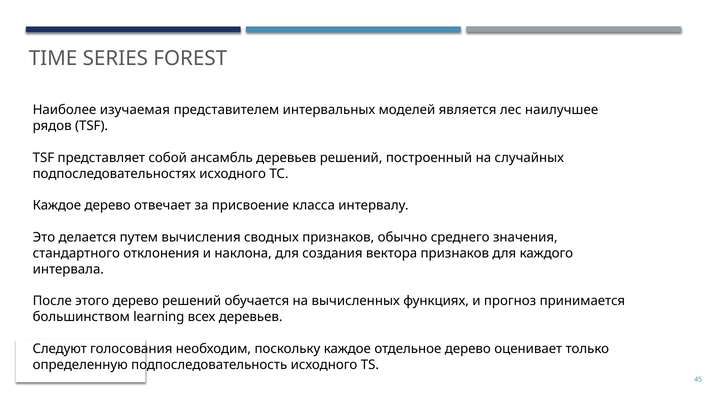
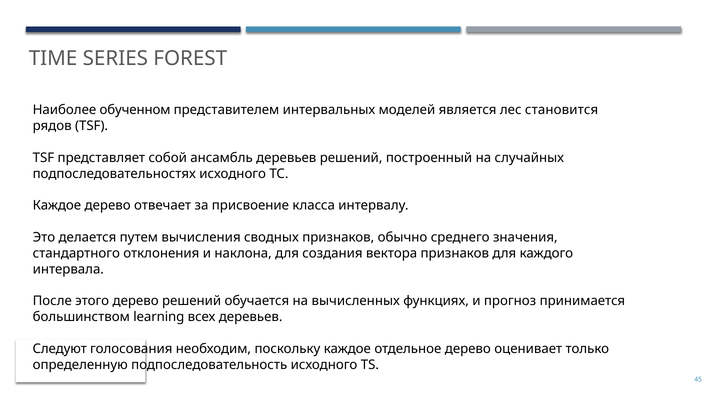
изучаемая: изучаемая -> обученном (135, 110)
наилучшее: наилучшее -> становится (562, 110)
